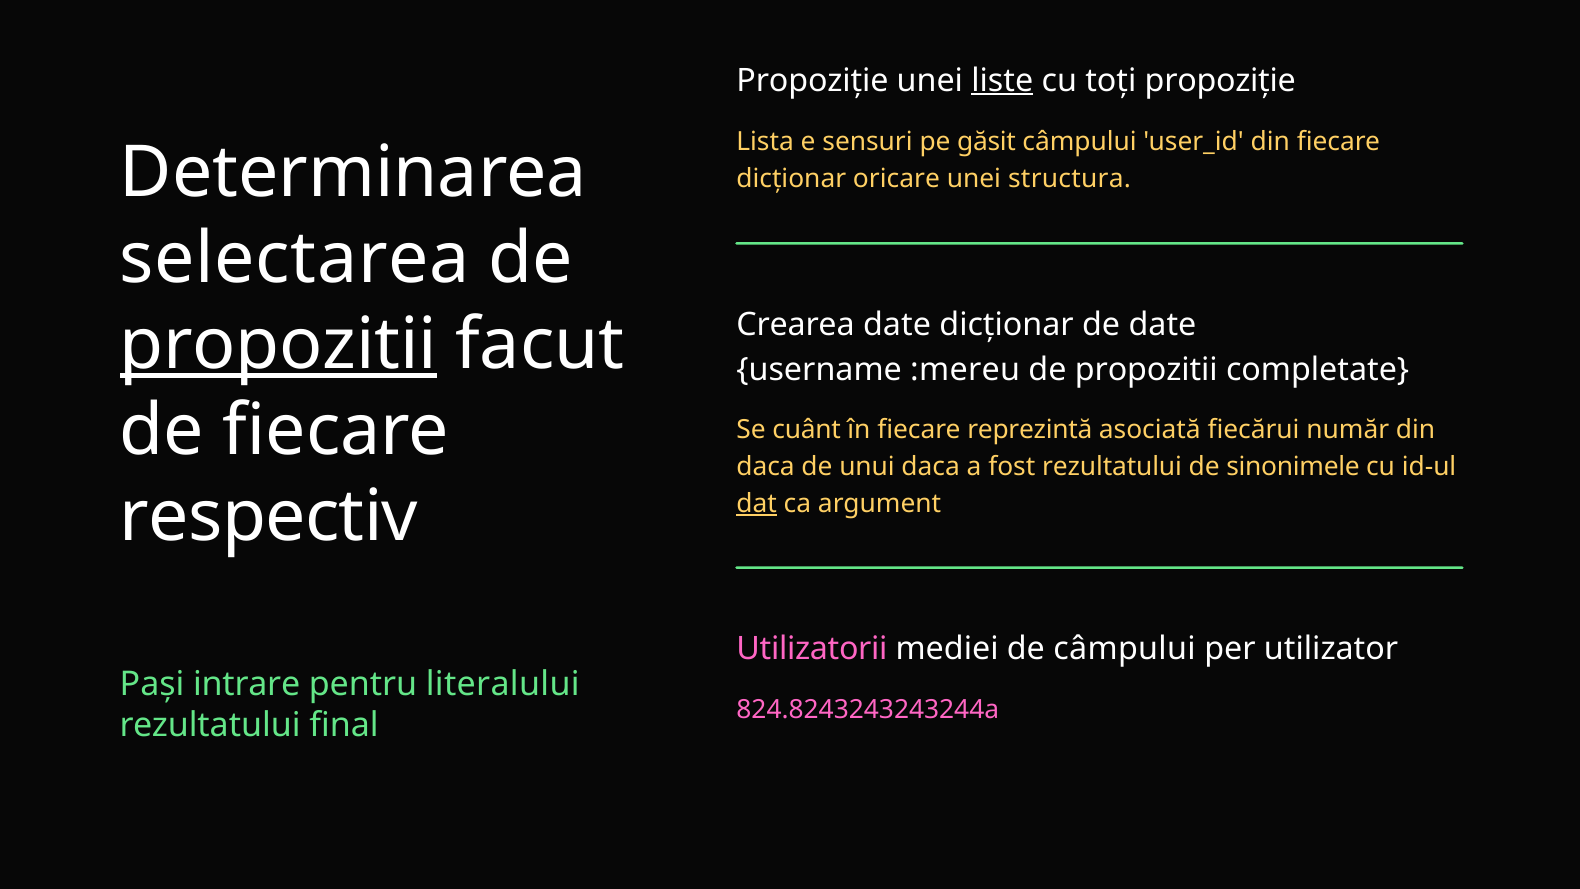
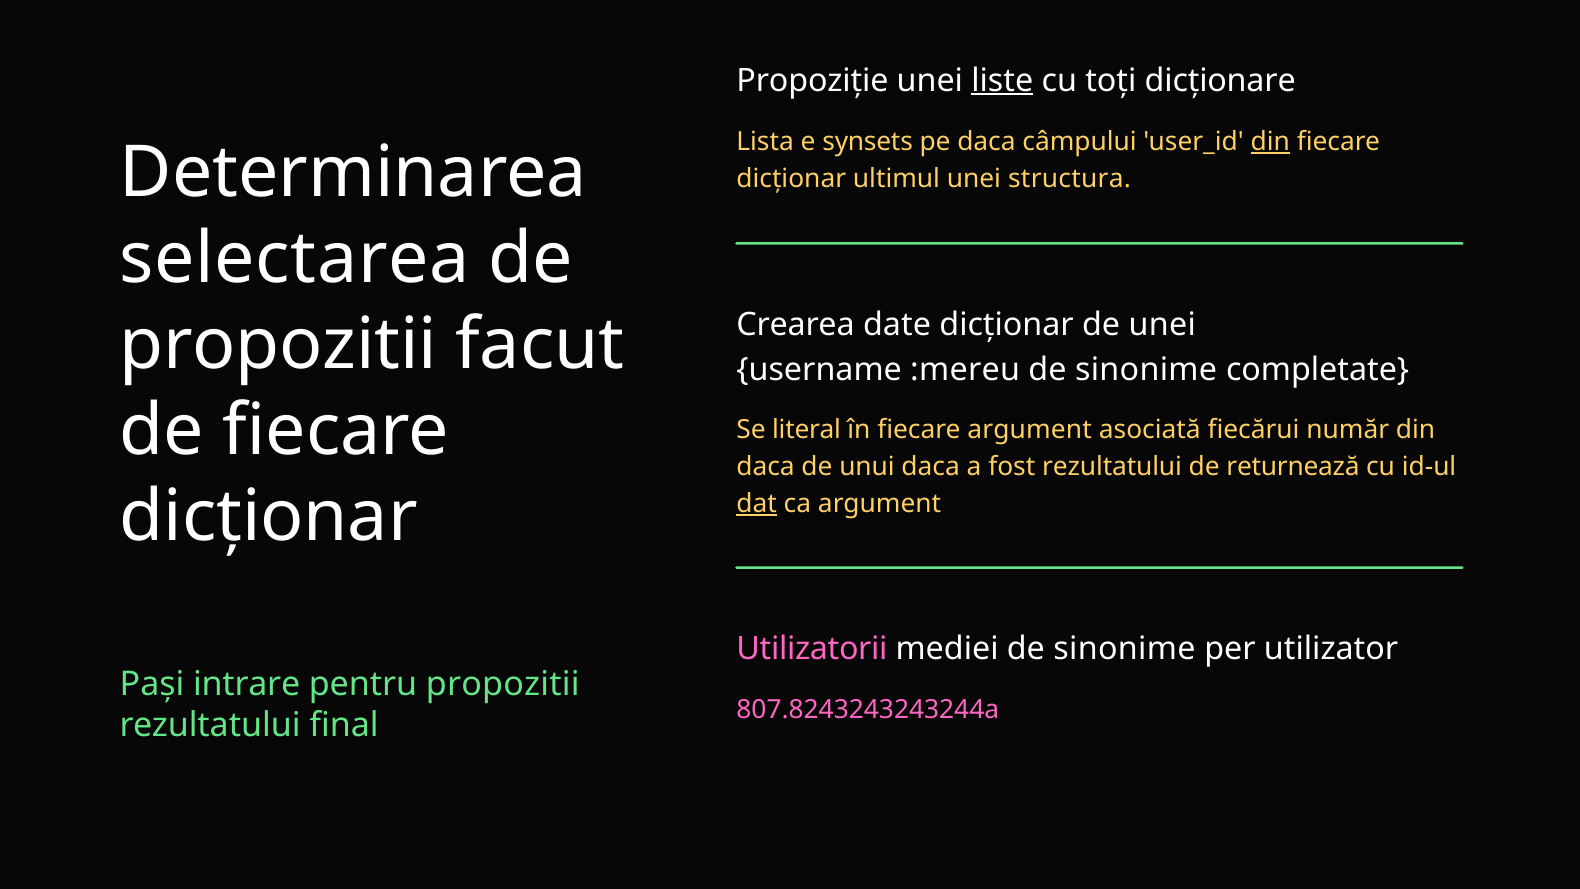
toți propoziție: propoziție -> dicționare (1220, 80)
sensuri: sensuri -> synsets (868, 142)
pe găsit: găsit -> daca (986, 142)
din underline: none -> present (1270, 142)
oricare: oricare -> ultimul (896, 179)
de date: date -> unei (1162, 324)
propozitii underline: present -> none (278, 345)
propozitii: propozitii -> sinonime (1146, 369)
cuânt: cuânt -> literal (807, 430)
fiecare reprezintă: reprezintă -> argument (1030, 430)
sinonimele: sinonimele -> returnează (1293, 466)
respectiv: respectiv -> dicționar (269, 517)
mediei de câmpului: câmpului -> sinonime (1124, 648)
pentru literalului: literalului -> propozitii (503, 684)
824.8243243243244a: 824.8243243243244a -> 807.8243243243244a (868, 709)
